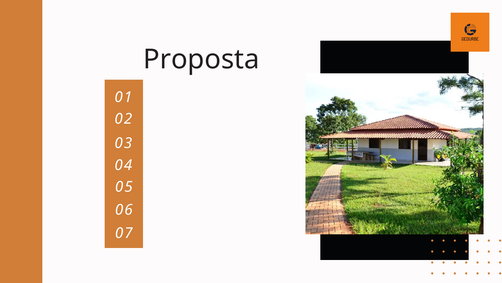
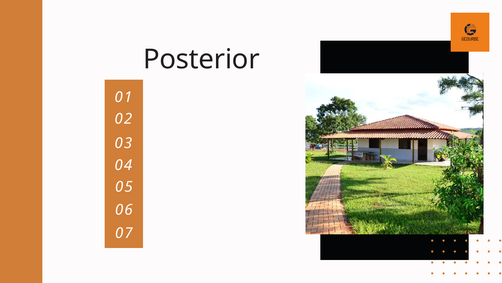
Proposta: Proposta -> Posterior (201, 59)
